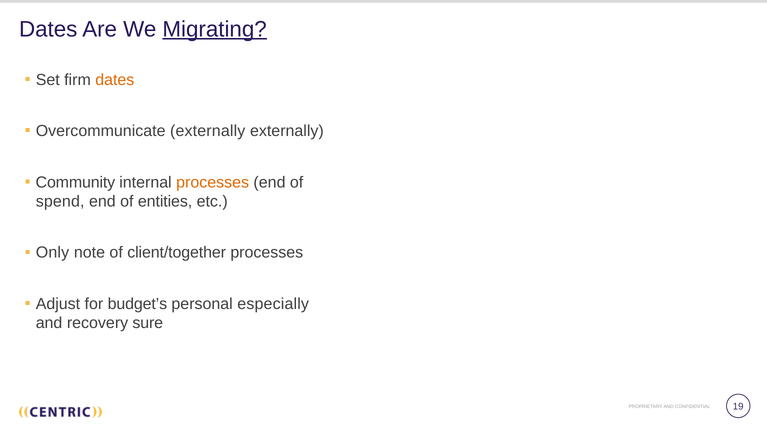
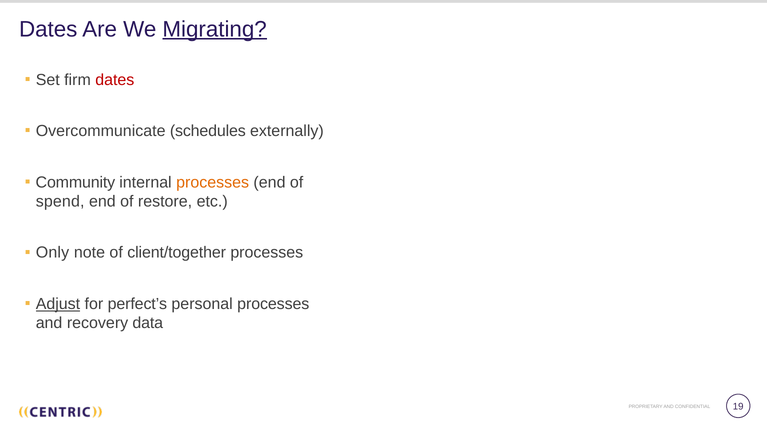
dates colour: orange -> red (115, 80)
Overcommunicate externally: externally -> schedules (208, 131)
entities: entities -> restore (165, 201)
Adjust underline: none -> present (58, 304)
budget’s: budget’s -> perfect’s (137, 304)
personal especially: especially -> processes (273, 304)
sure: sure -> data (148, 323)
